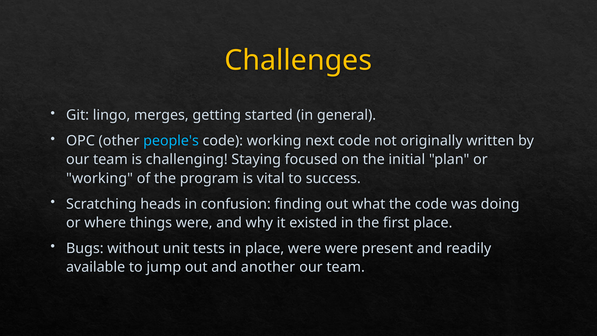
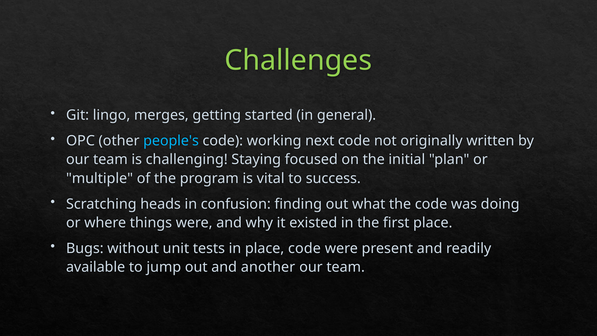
Challenges colour: yellow -> light green (298, 60)
working: working -> multiple (100, 178)
place were: were -> code (304, 248)
